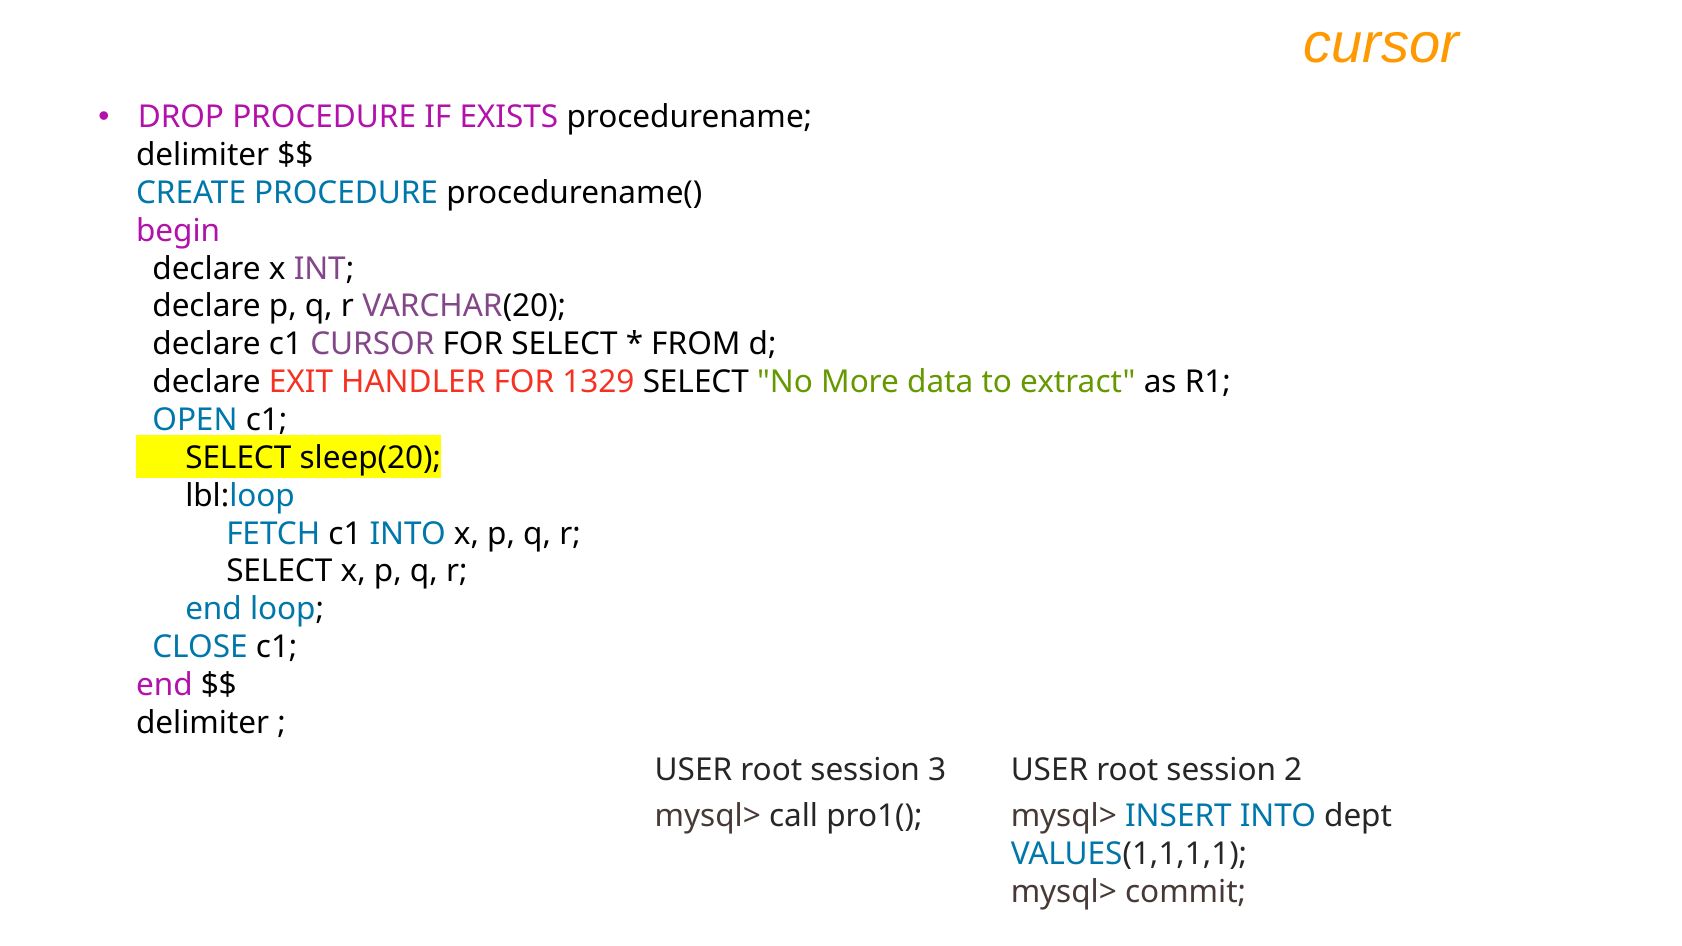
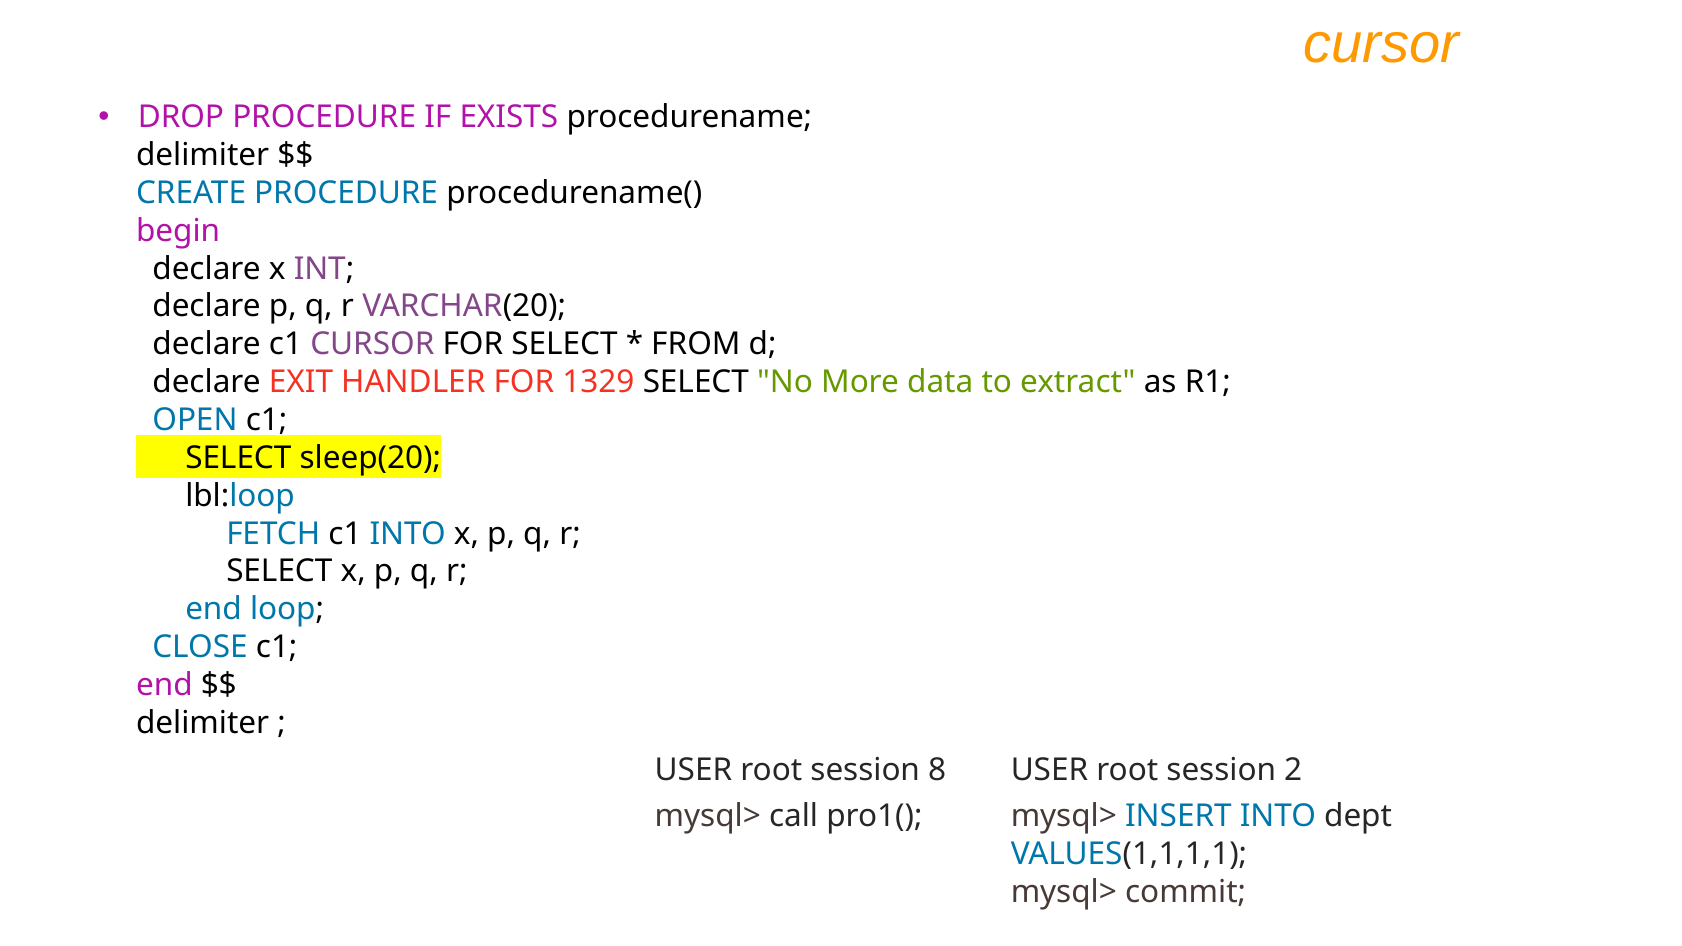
3: 3 -> 8 (937, 770)
